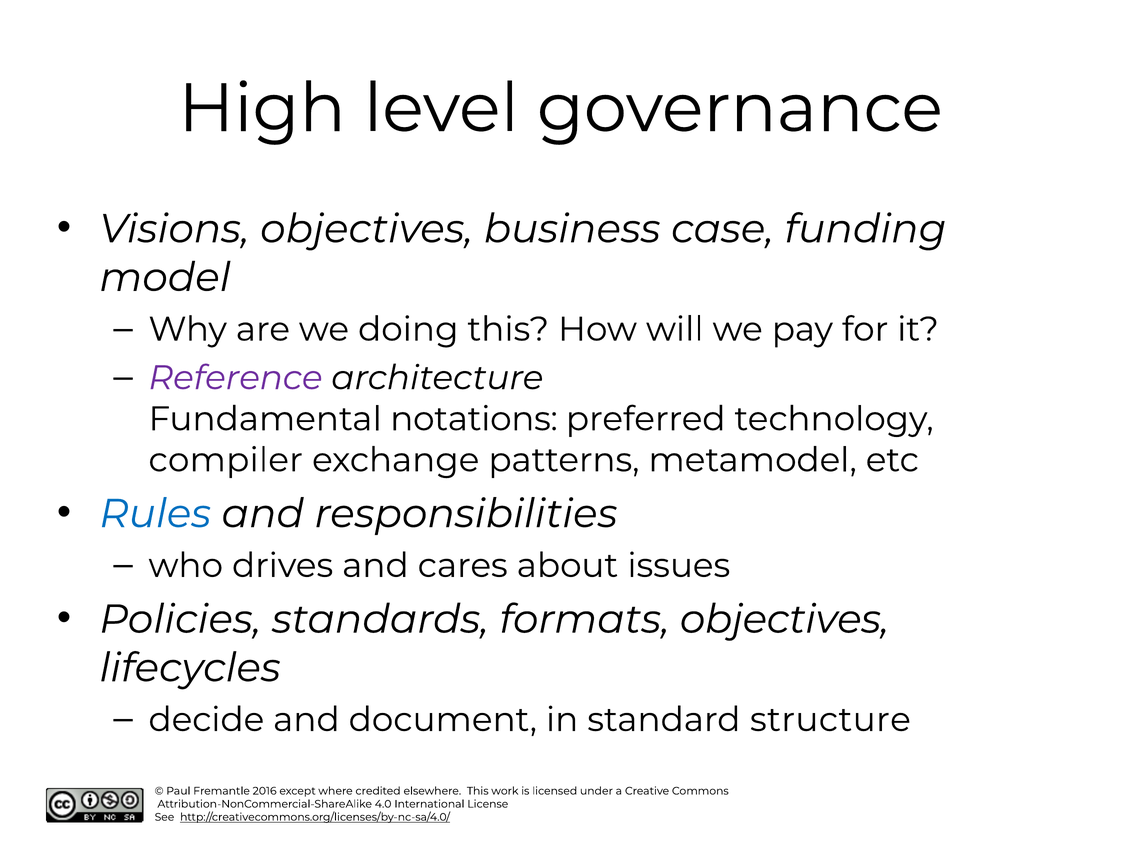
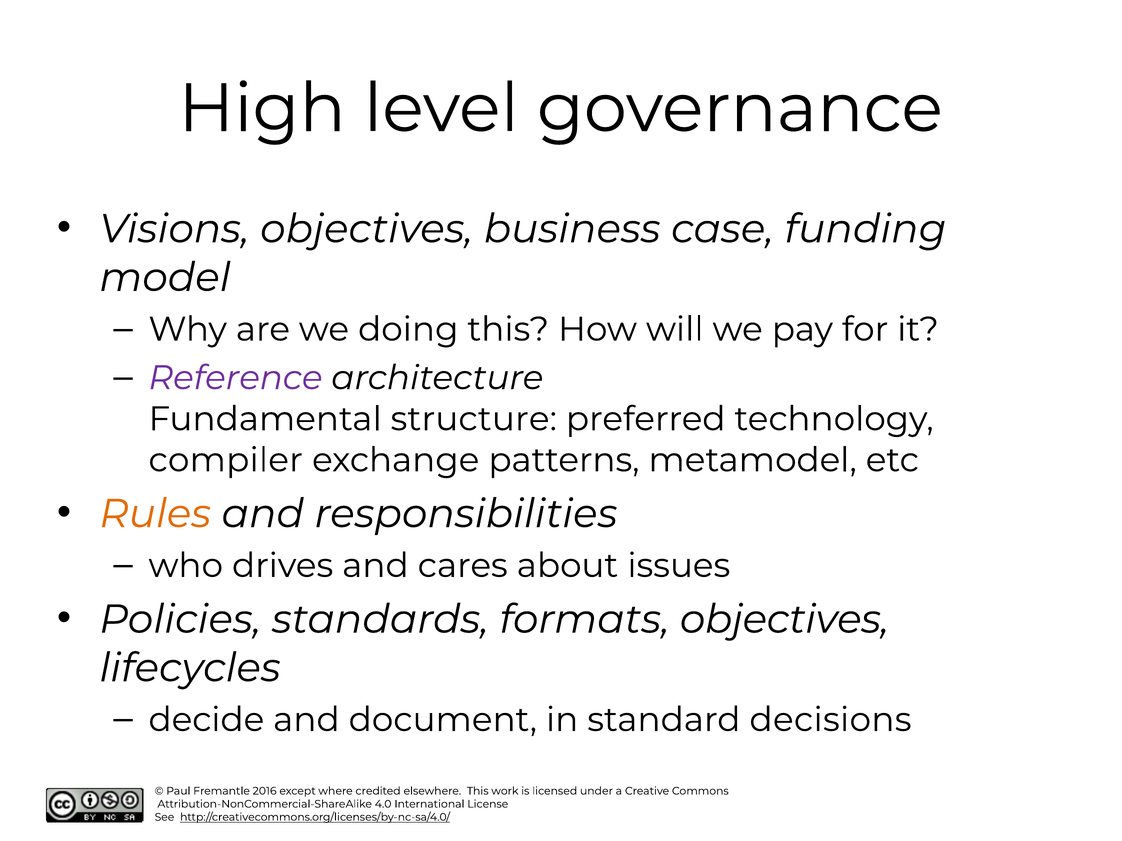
notations: notations -> structure (474, 419)
Rules colour: blue -> orange (155, 514)
structure: structure -> decisions (830, 720)
